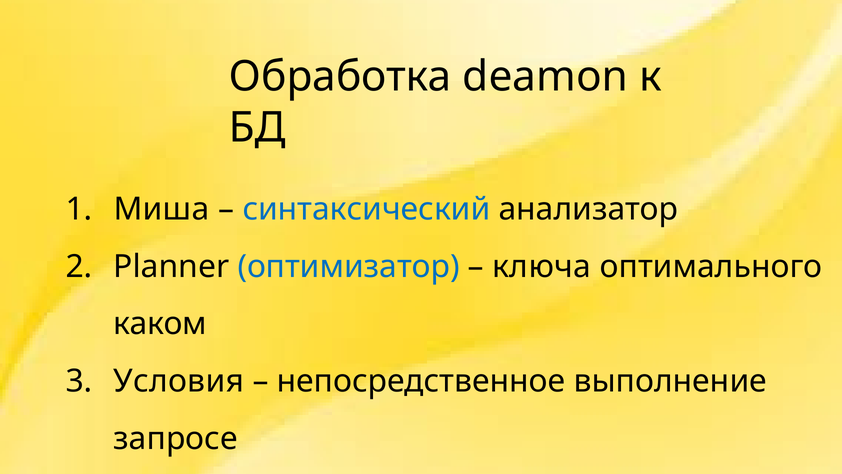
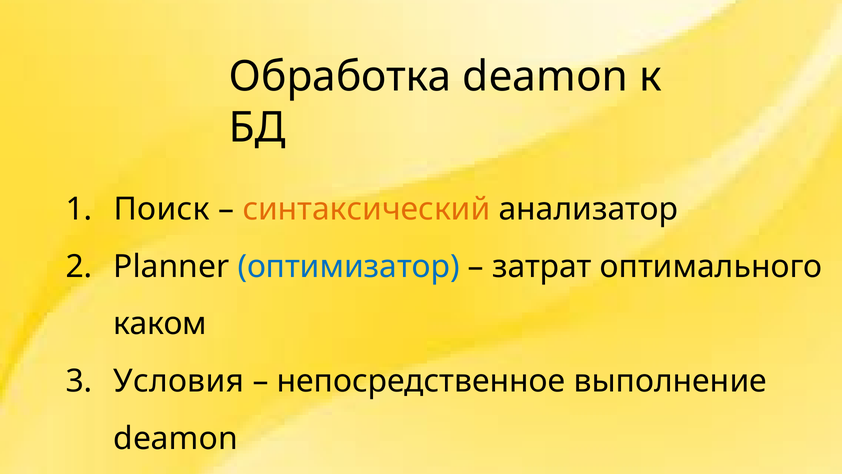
Миша: Миша -> Поиск (162, 209)
синтаксический colour: blue -> orange (367, 209)
ключа: ключа -> затрат (542, 266)
запросе: запросе -> deamon (176, 438)
